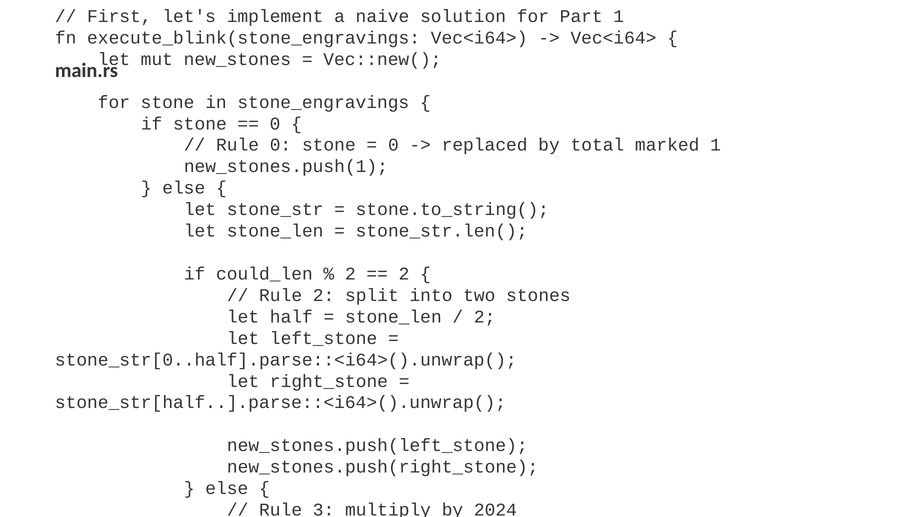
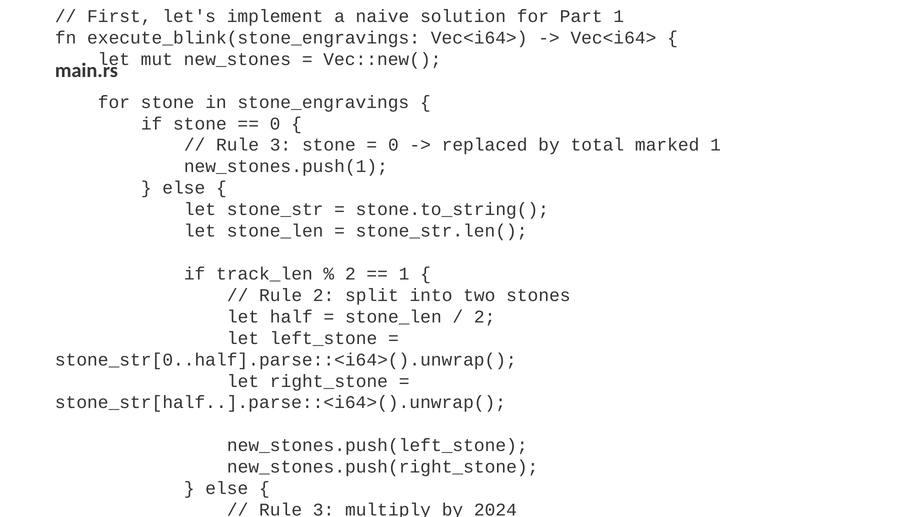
0: 0 -> 3 (280, 145)
could_len: could_len -> track_len (264, 274)
2: 2 -> 1 (404, 274)
